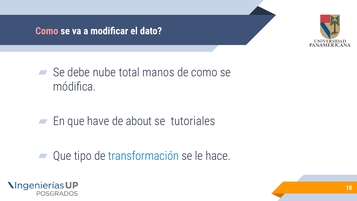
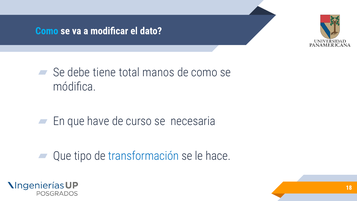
Como colour: pink -> light blue (47, 31)
nube: nube -> tiene (104, 72)
about: about -> curso (139, 121)
tutoriales: tutoriales -> necesaria (193, 121)
